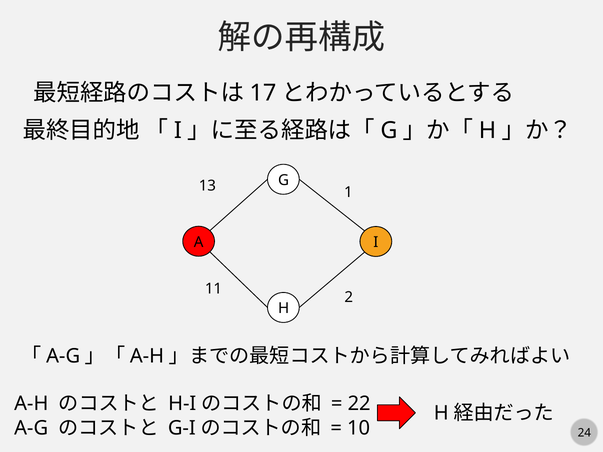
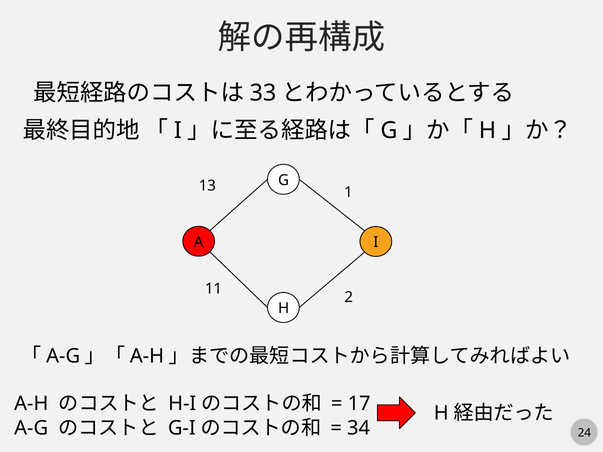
17: 17 -> 33 (263, 93)
22: 22 -> 17 (359, 404)
10: 10 -> 34 (359, 428)
